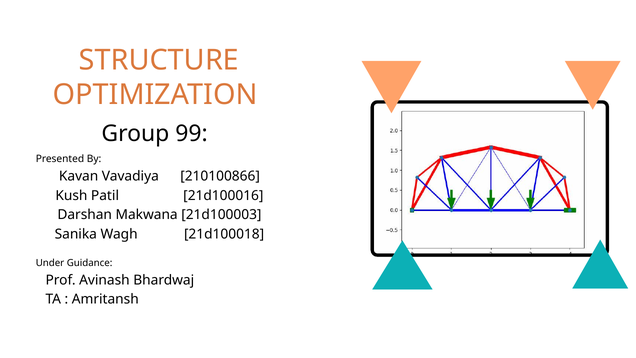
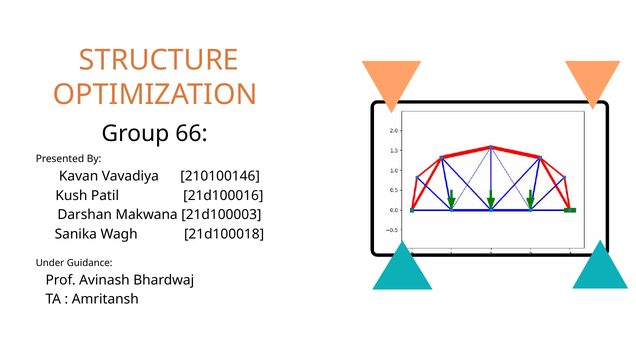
99: 99 -> 66 (191, 133)
210100866: 210100866 -> 210100146 (220, 176)
